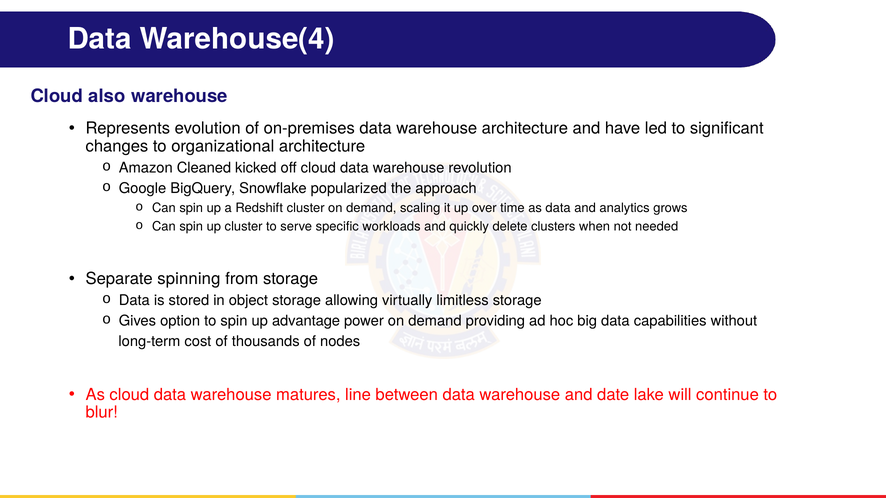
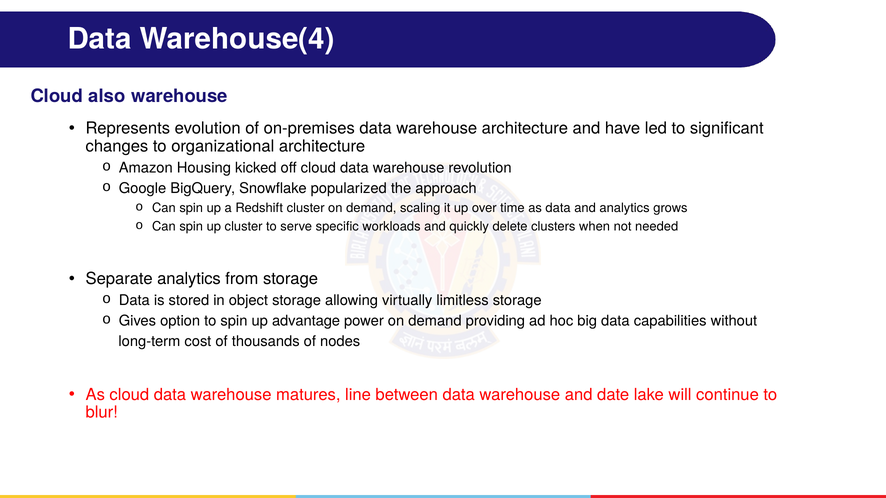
Cleaned: Cleaned -> Housing (204, 168)
Separate spinning: spinning -> analytics (189, 279)
